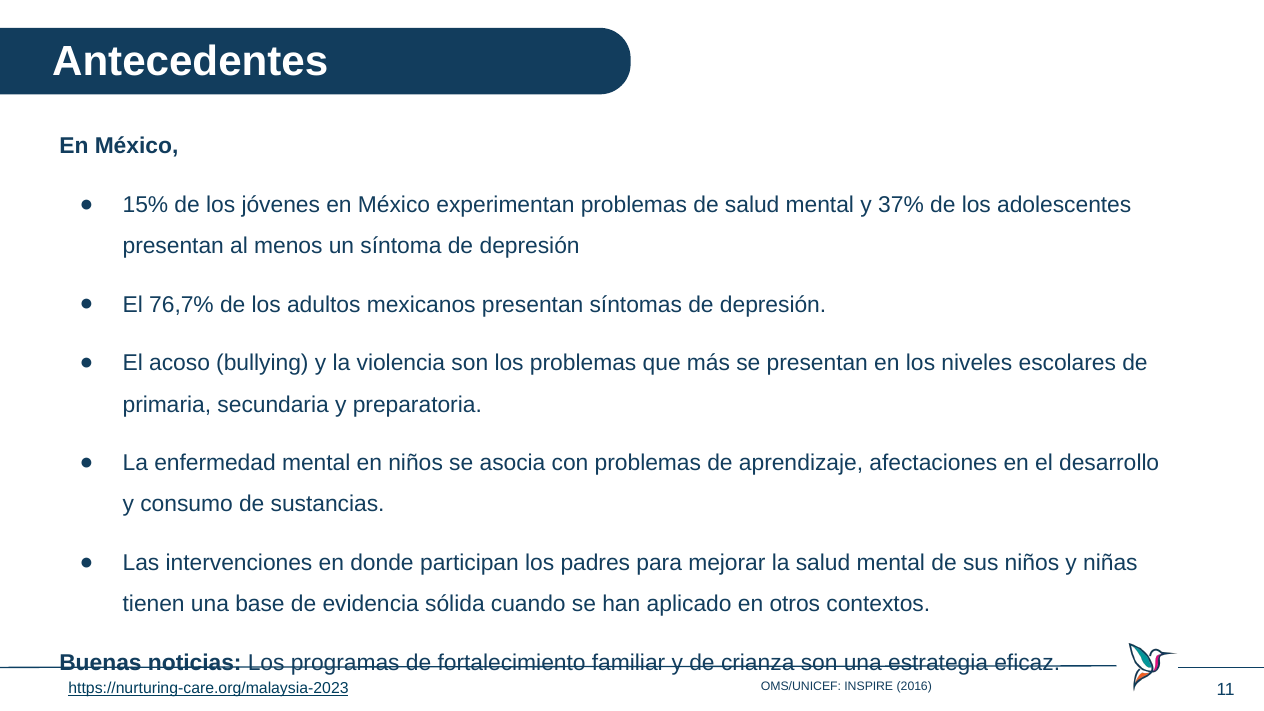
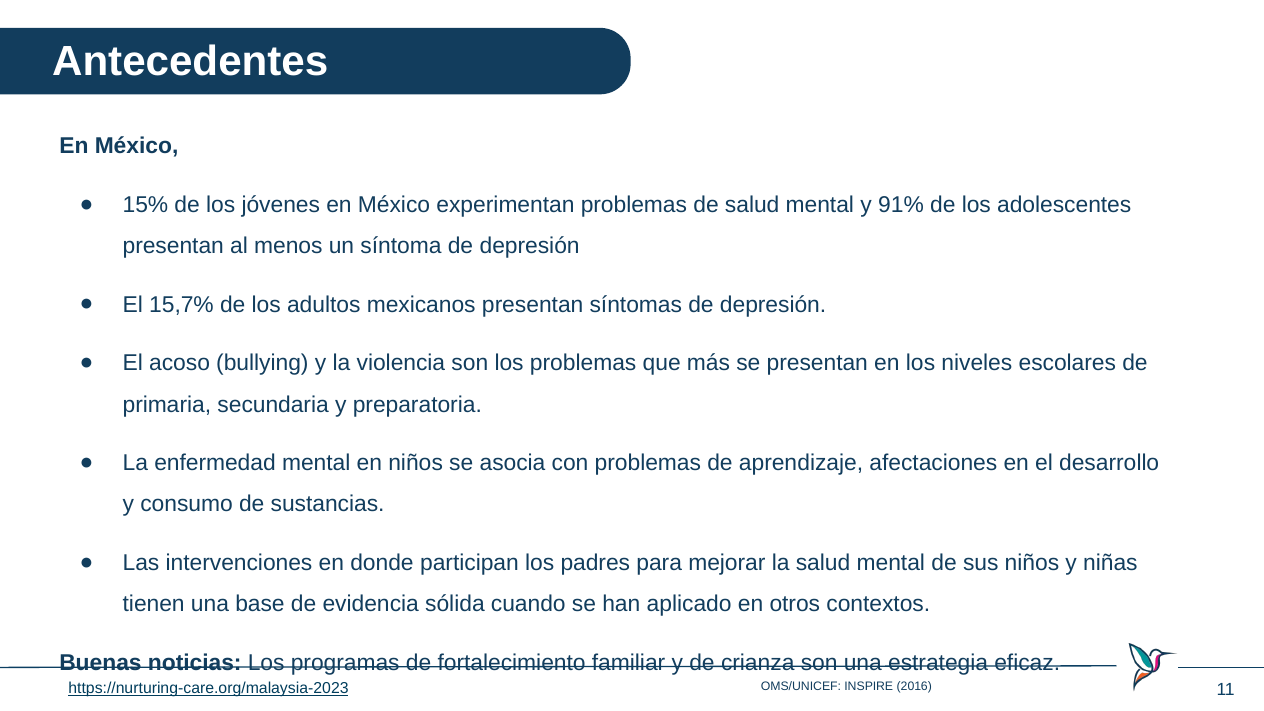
37%: 37% -> 91% (901, 205)
76,7%: 76,7% -> 15,7% (181, 305)
